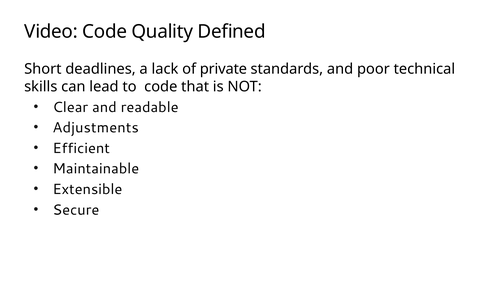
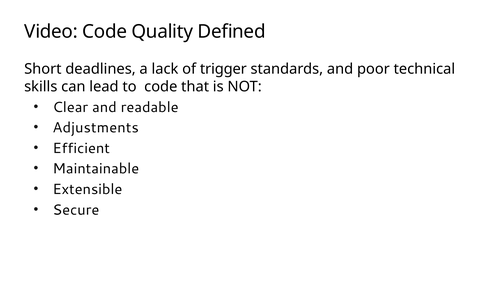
private: private -> trigger (223, 69)
